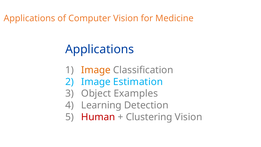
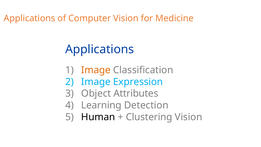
Estimation: Estimation -> Expression (138, 82)
Examples: Examples -> Attributes (136, 93)
Human colour: red -> black (98, 117)
